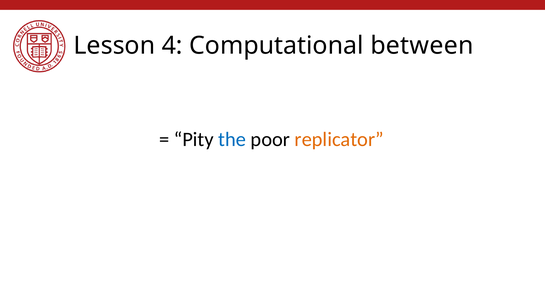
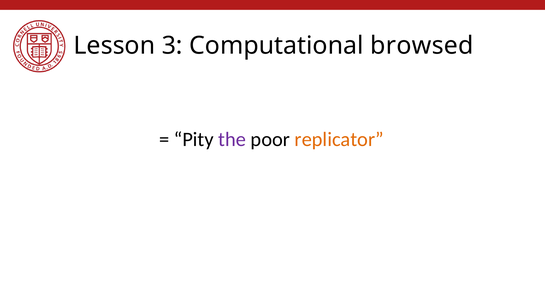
4: 4 -> 3 (172, 46)
between: between -> browsed (422, 46)
the colour: blue -> purple (232, 140)
